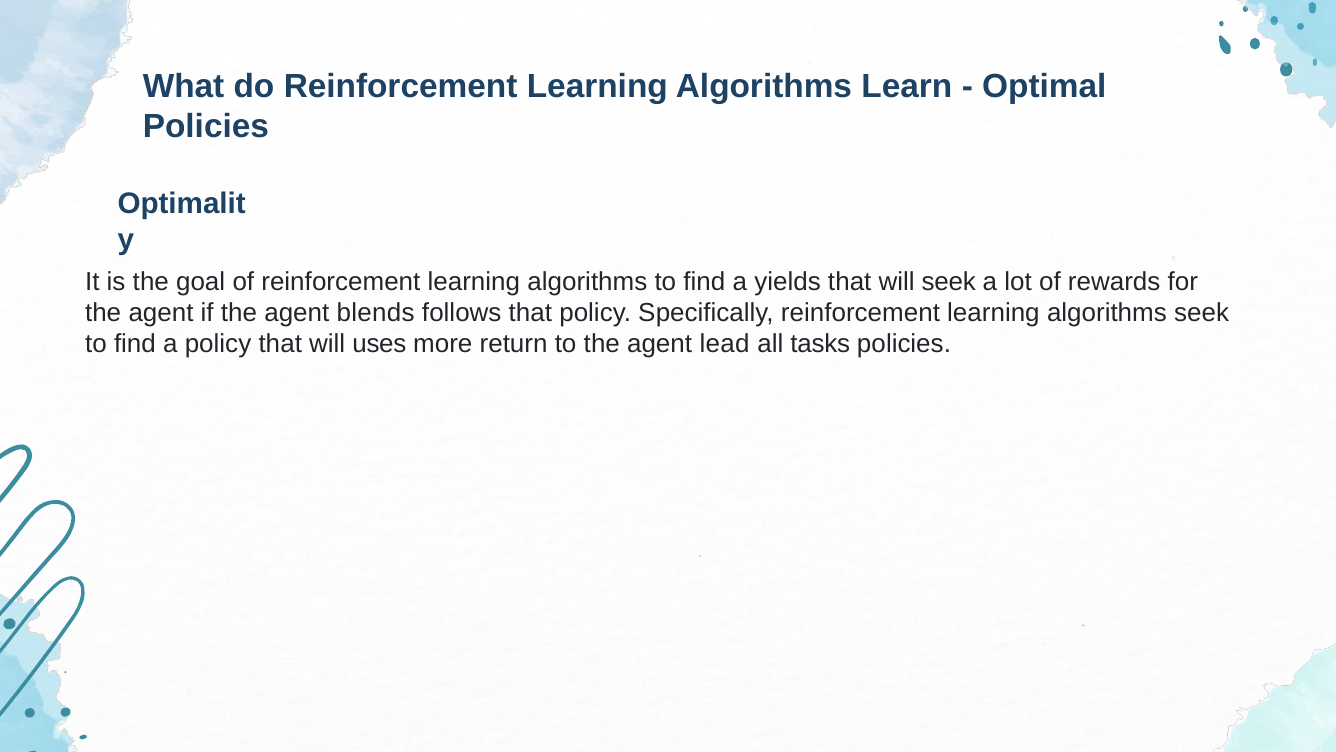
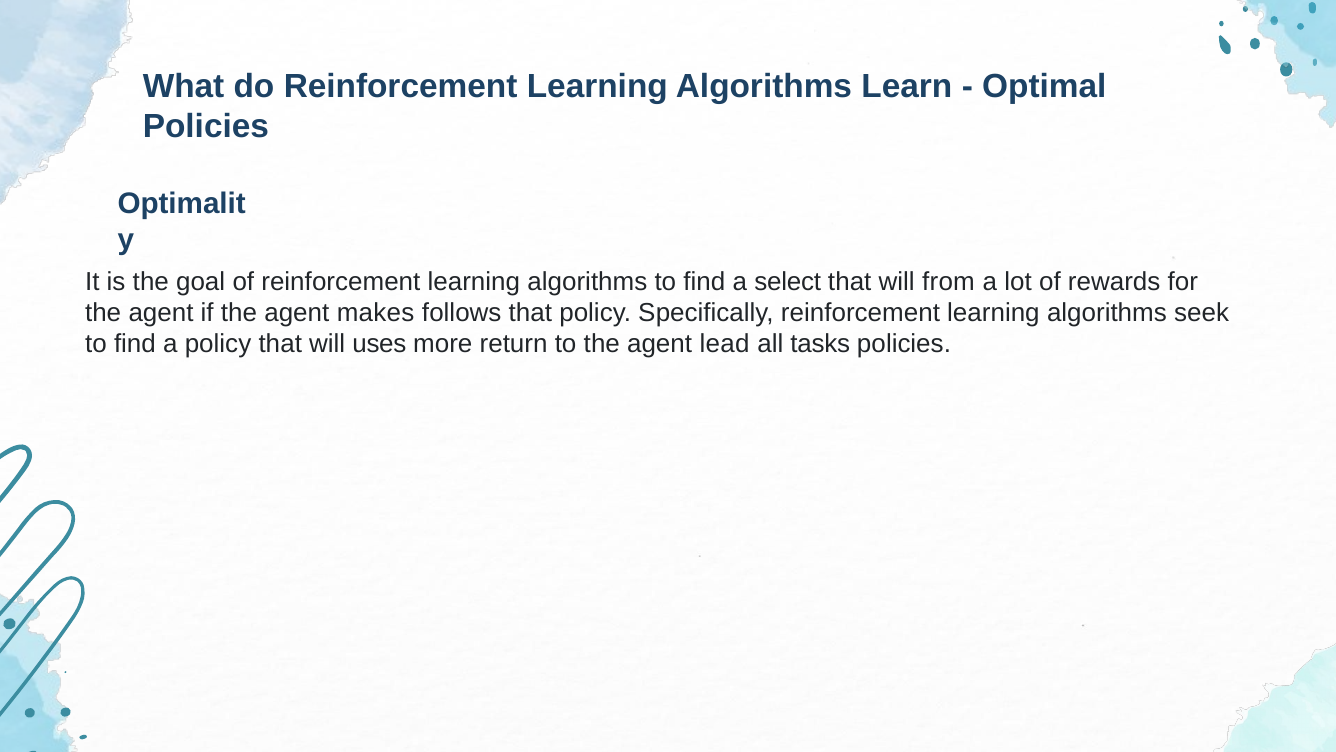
yields: yields -> select (788, 281)
will seek: seek -> from (949, 281)
blends: blends -> makes (376, 313)
